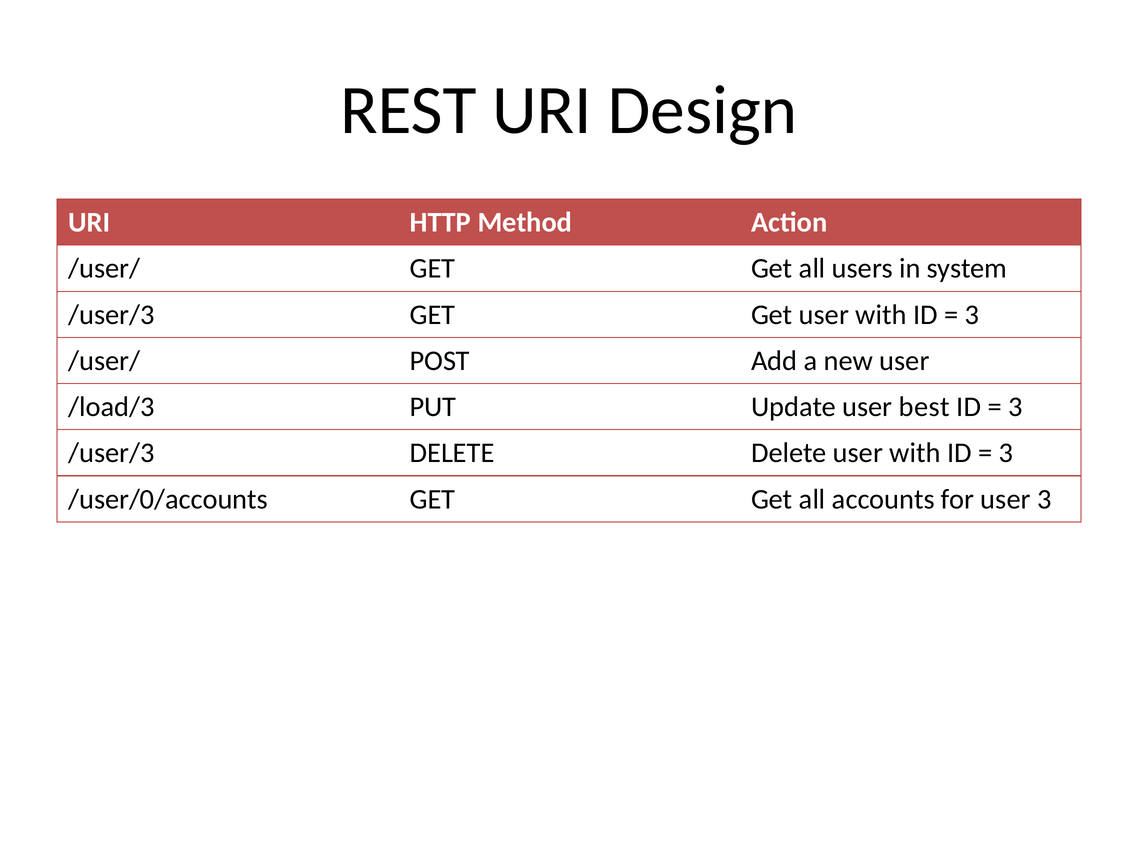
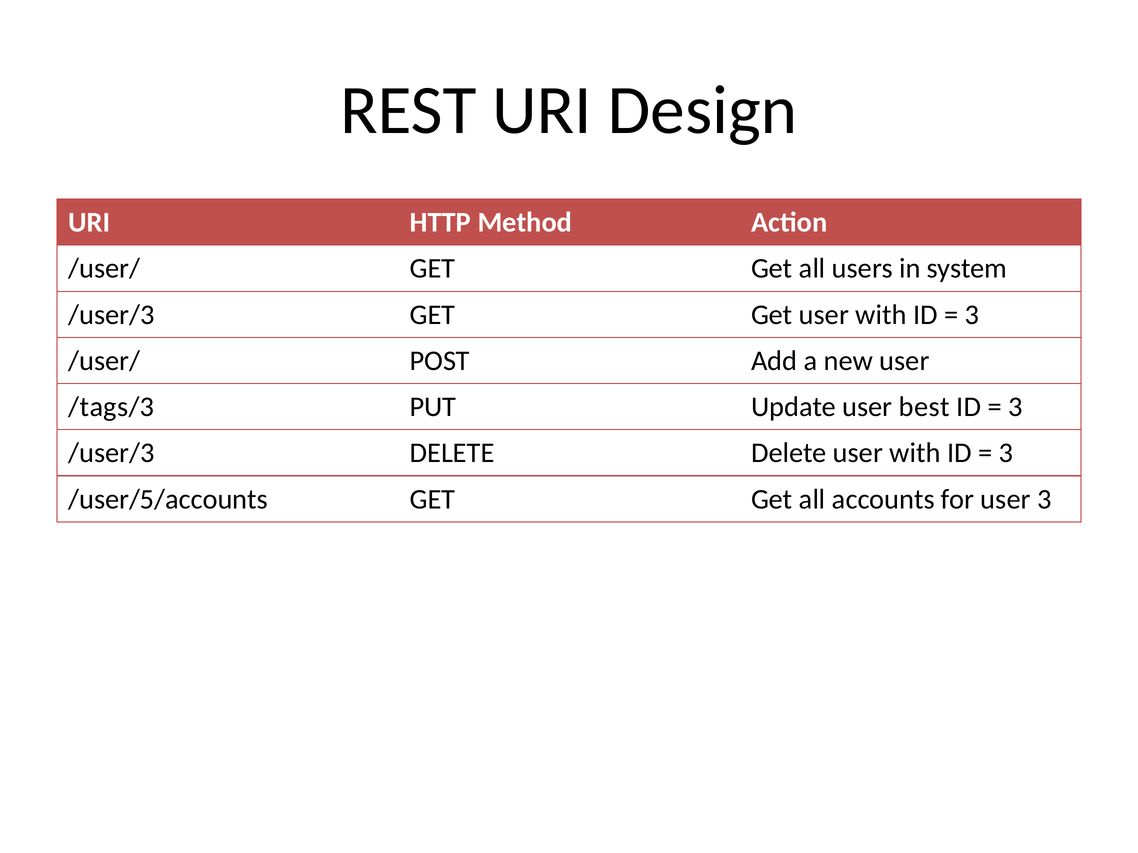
/load/3: /load/3 -> /tags/3 (111, 407)
/user/0/accounts: /user/0/accounts -> /user/5/accounts (168, 499)
